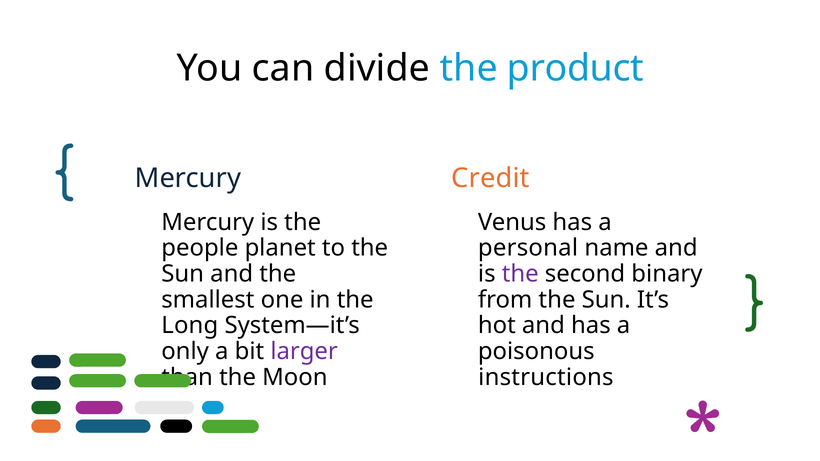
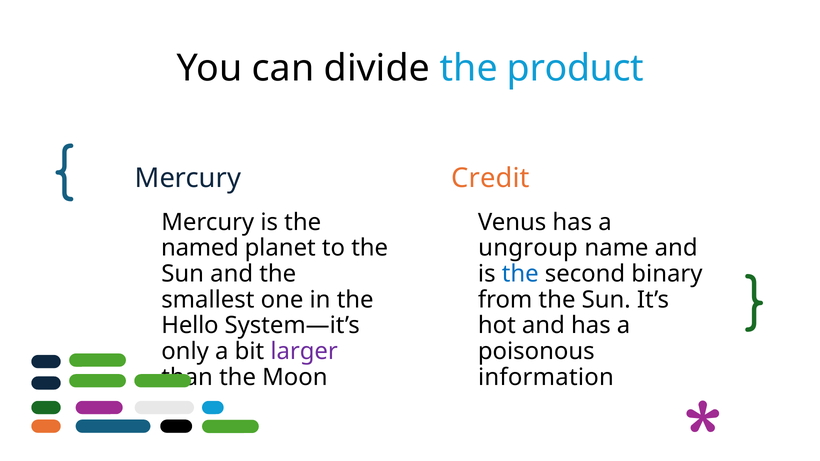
people: people -> named (200, 248)
personal: personal -> ungroup (528, 248)
the colour: purple -> blue (520, 274)
Long: Long -> Hello (190, 326)
instructions: instructions -> information (546, 377)
